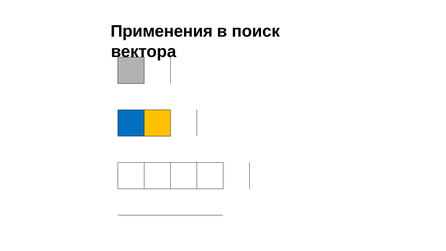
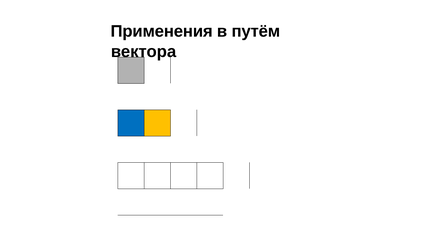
поиск: поиск -> путём (256, 31)
